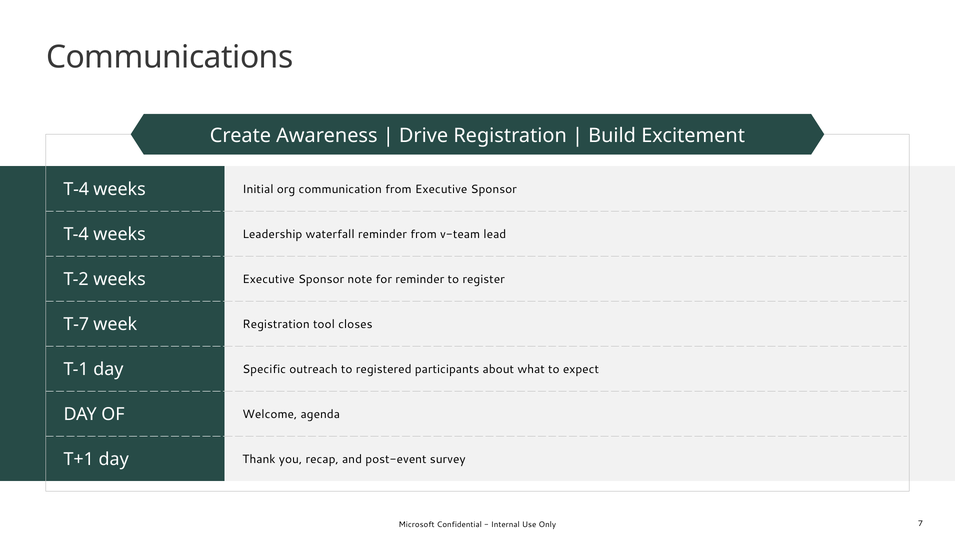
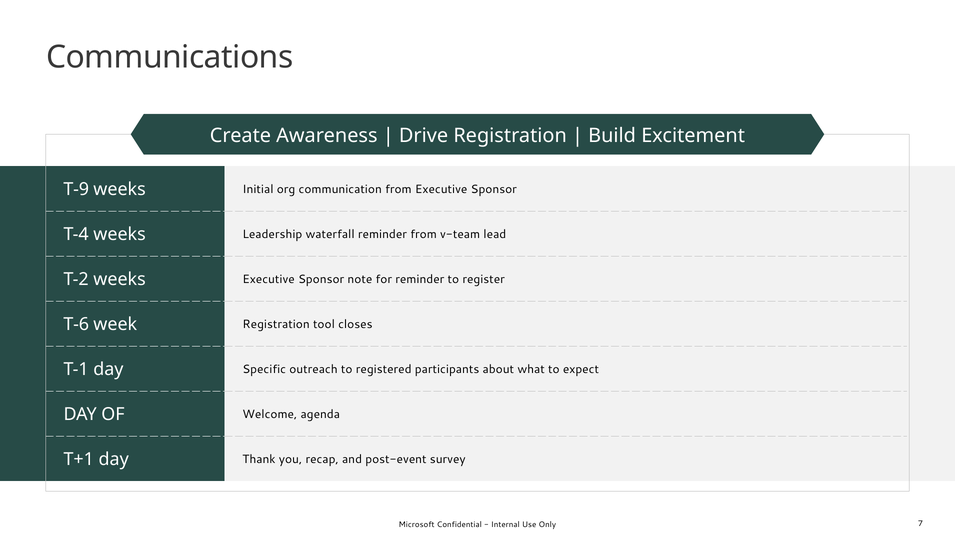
T-4: T-4 -> T-9 (76, 190)
T-7: T-7 -> T-6 (76, 325)
